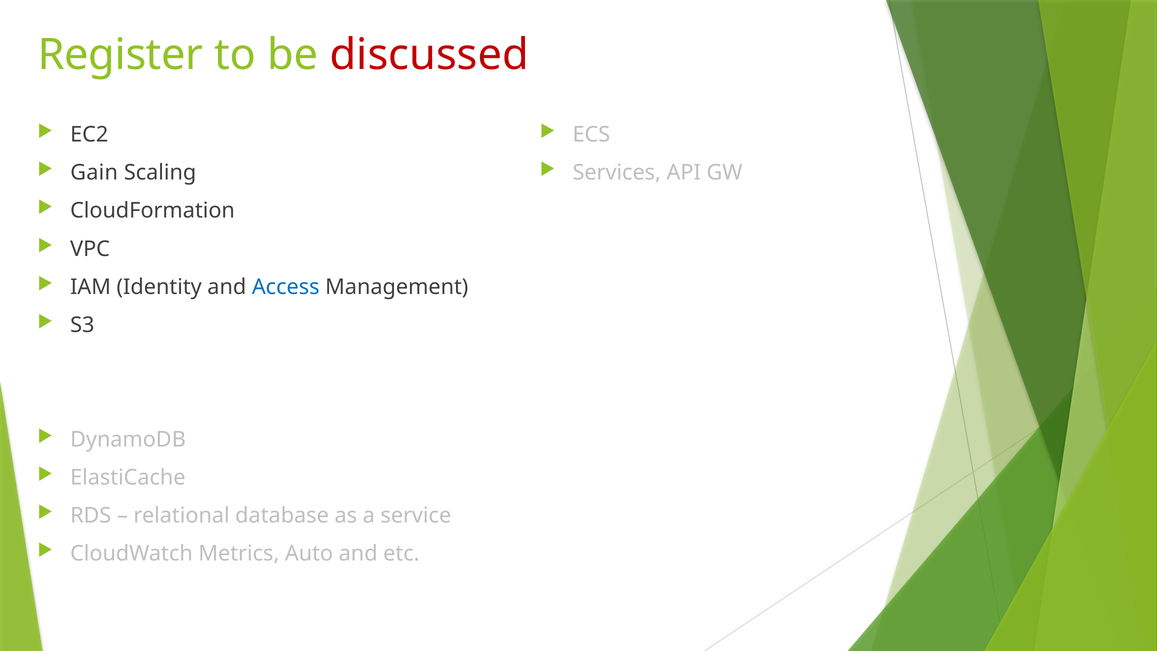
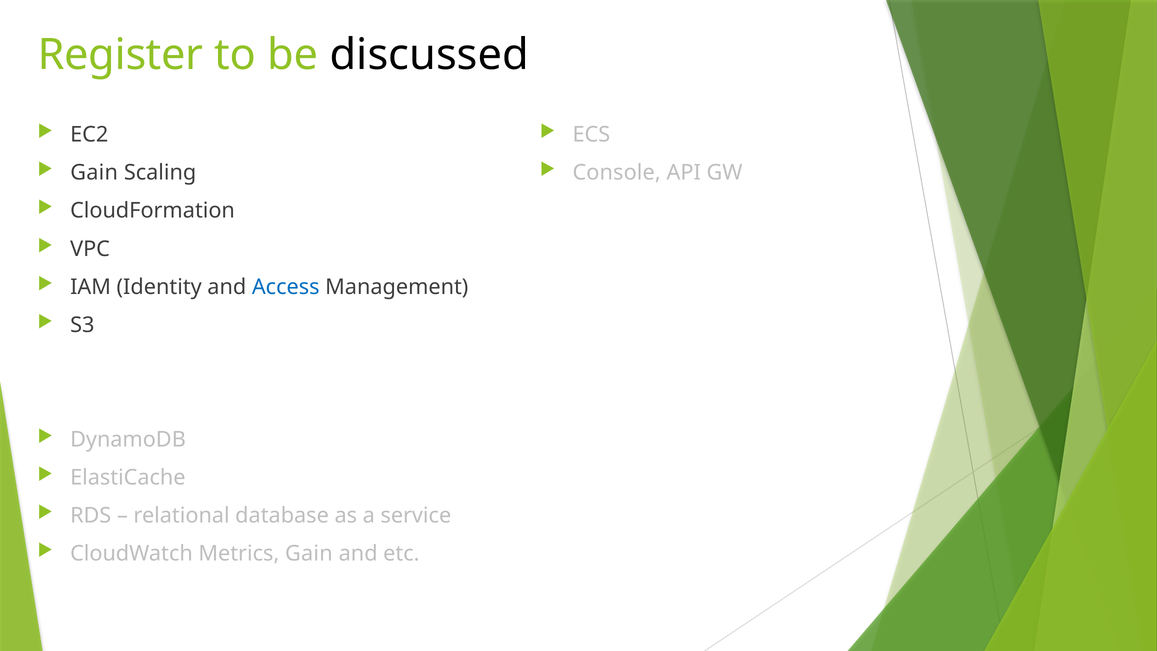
discussed colour: red -> black (429, 55)
Services: Services -> Console (617, 173)
Metrics Auto: Auto -> Gain (309, 554)
